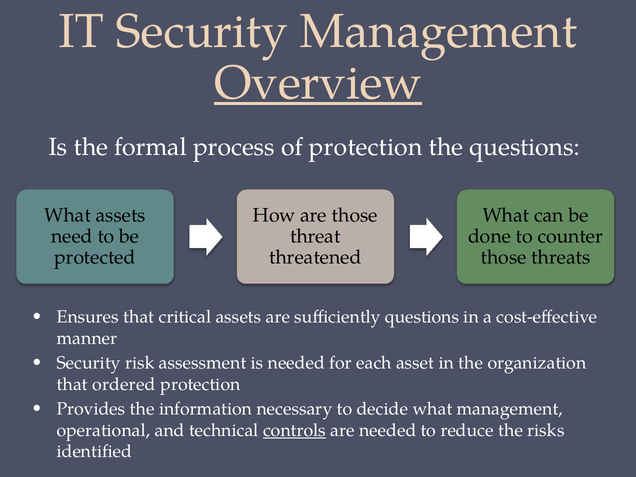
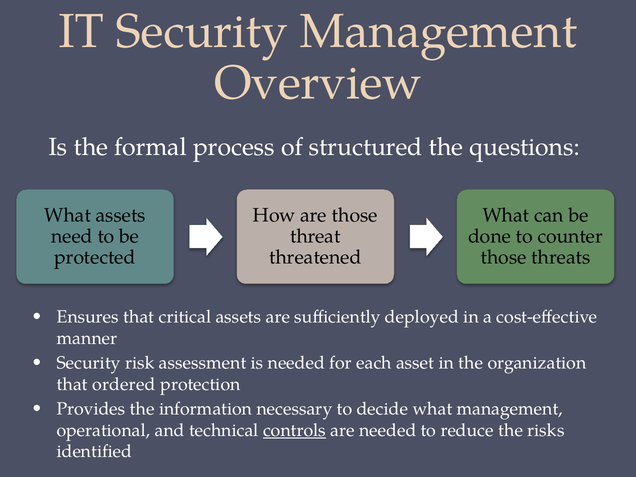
Overview underline: present -> none (318, 83)
of protection: protection -> structured (366, 147)
sufficiently questions: questions -> deployed (422, 317)
